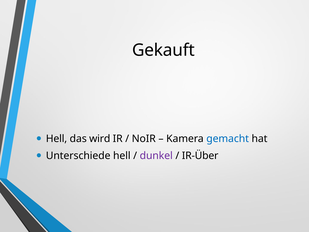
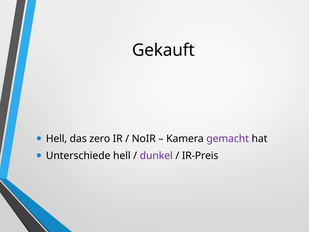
wird: wird -> zero (100, 139)
gemacht colour: blue -> purple (228, 139)
IR-Über: IR-Über -> IR-Preis (200, 156)
